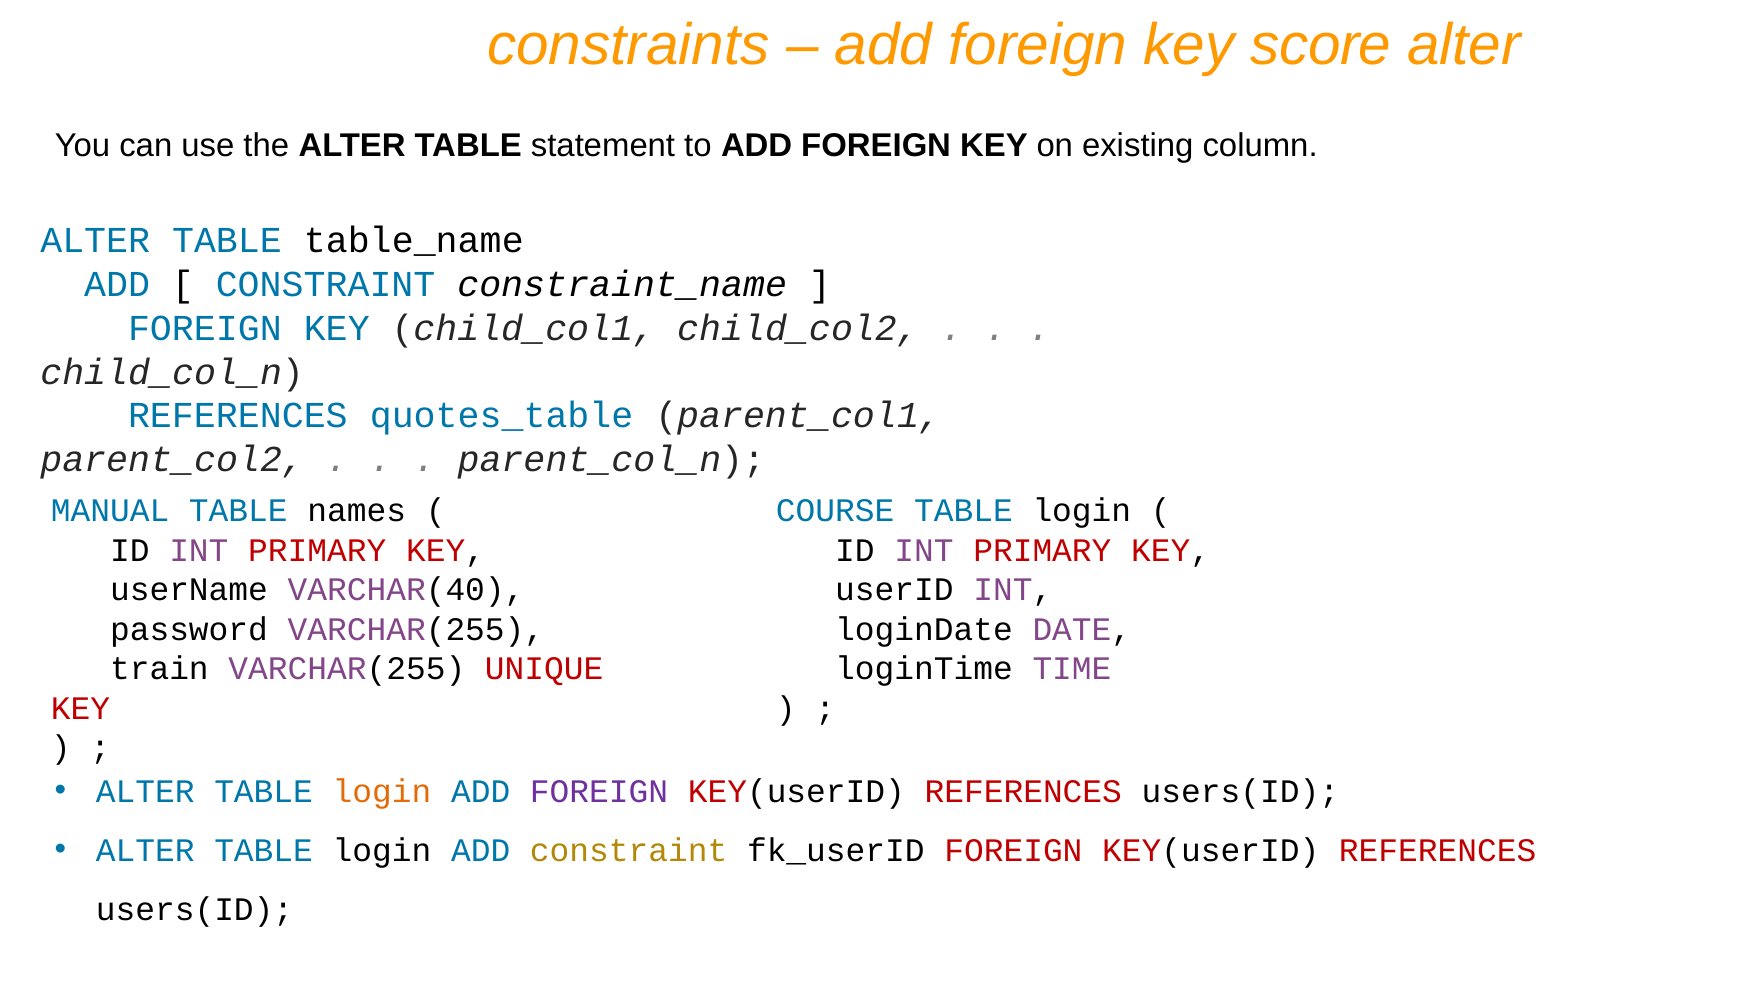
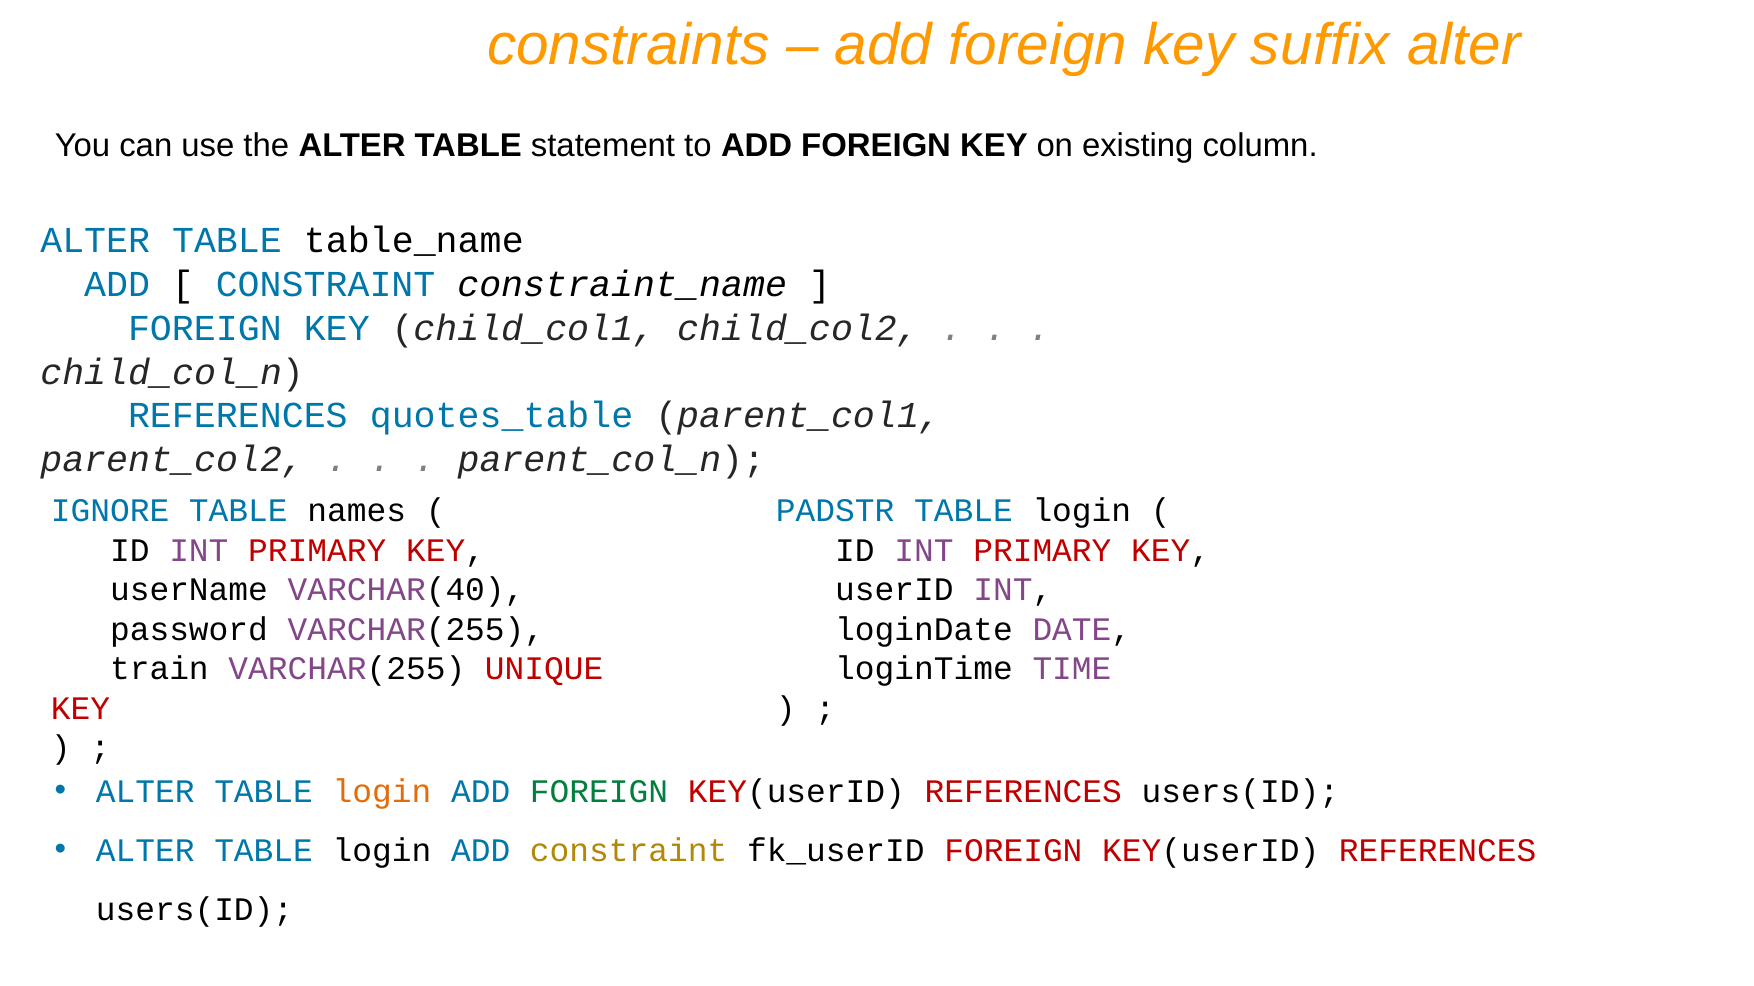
score: score -> suffix (1321, 46)
MANUAL: MANUAL -> IGNORE (110, 511)
COURSE: COURSE -> PADSTR (835, 511)
FOREIGN colour: purple -> green (599, 792)
